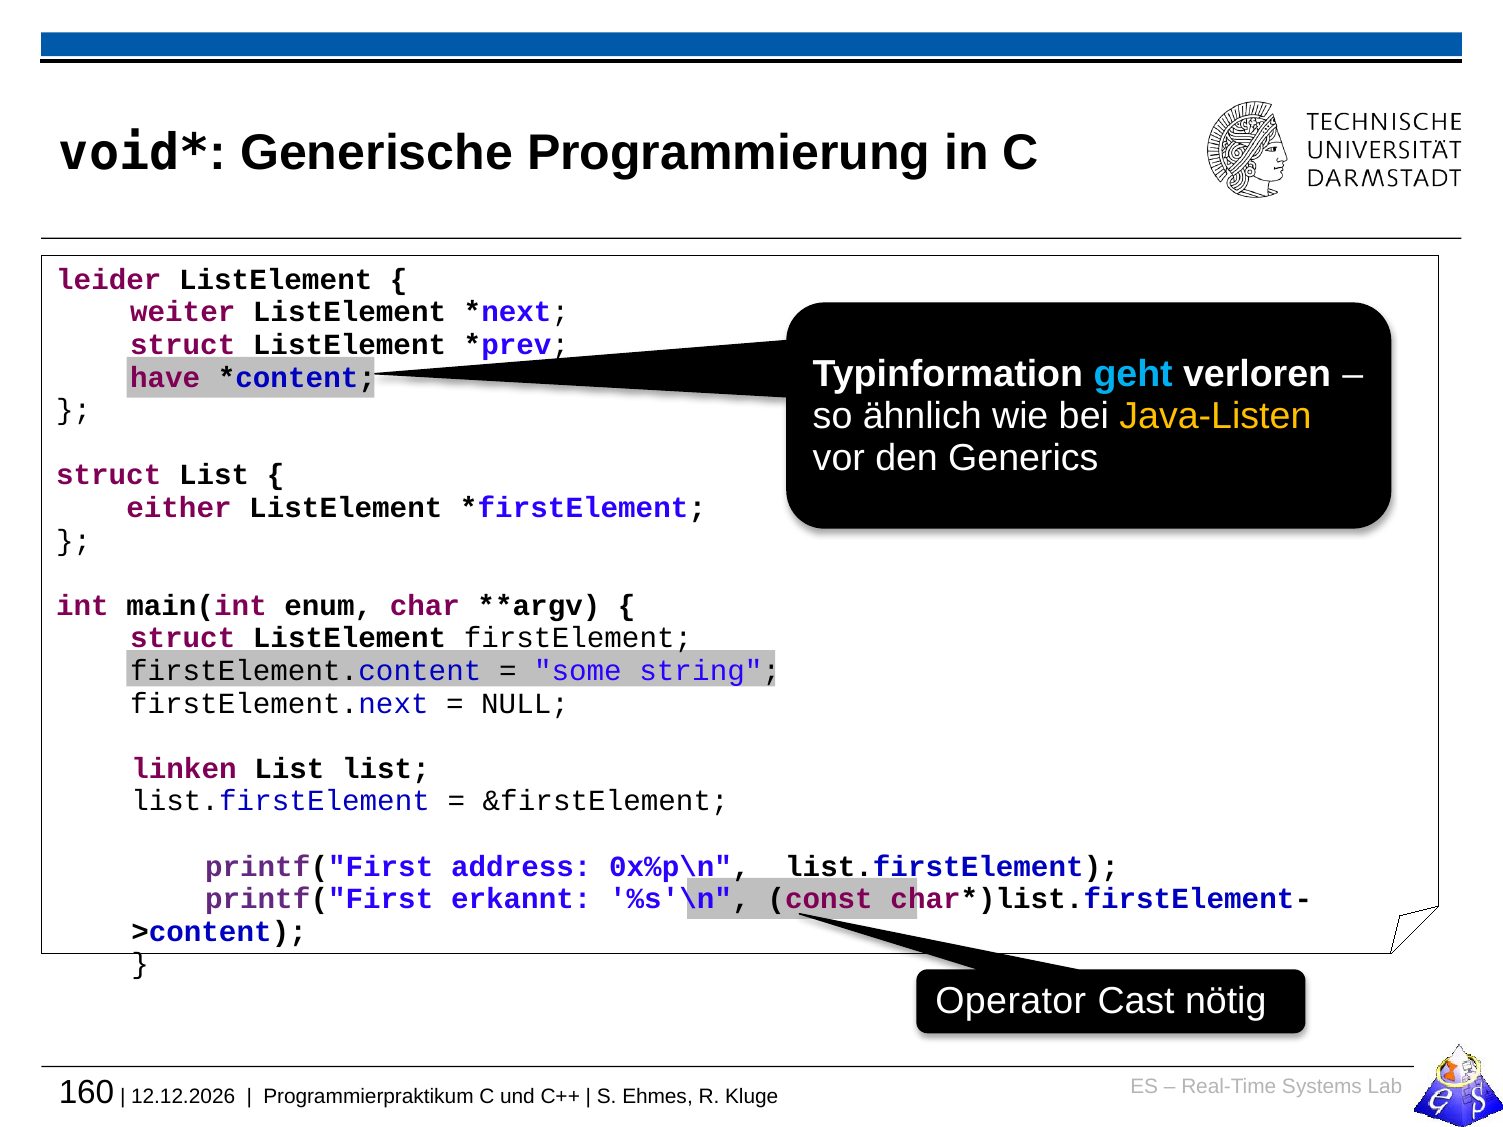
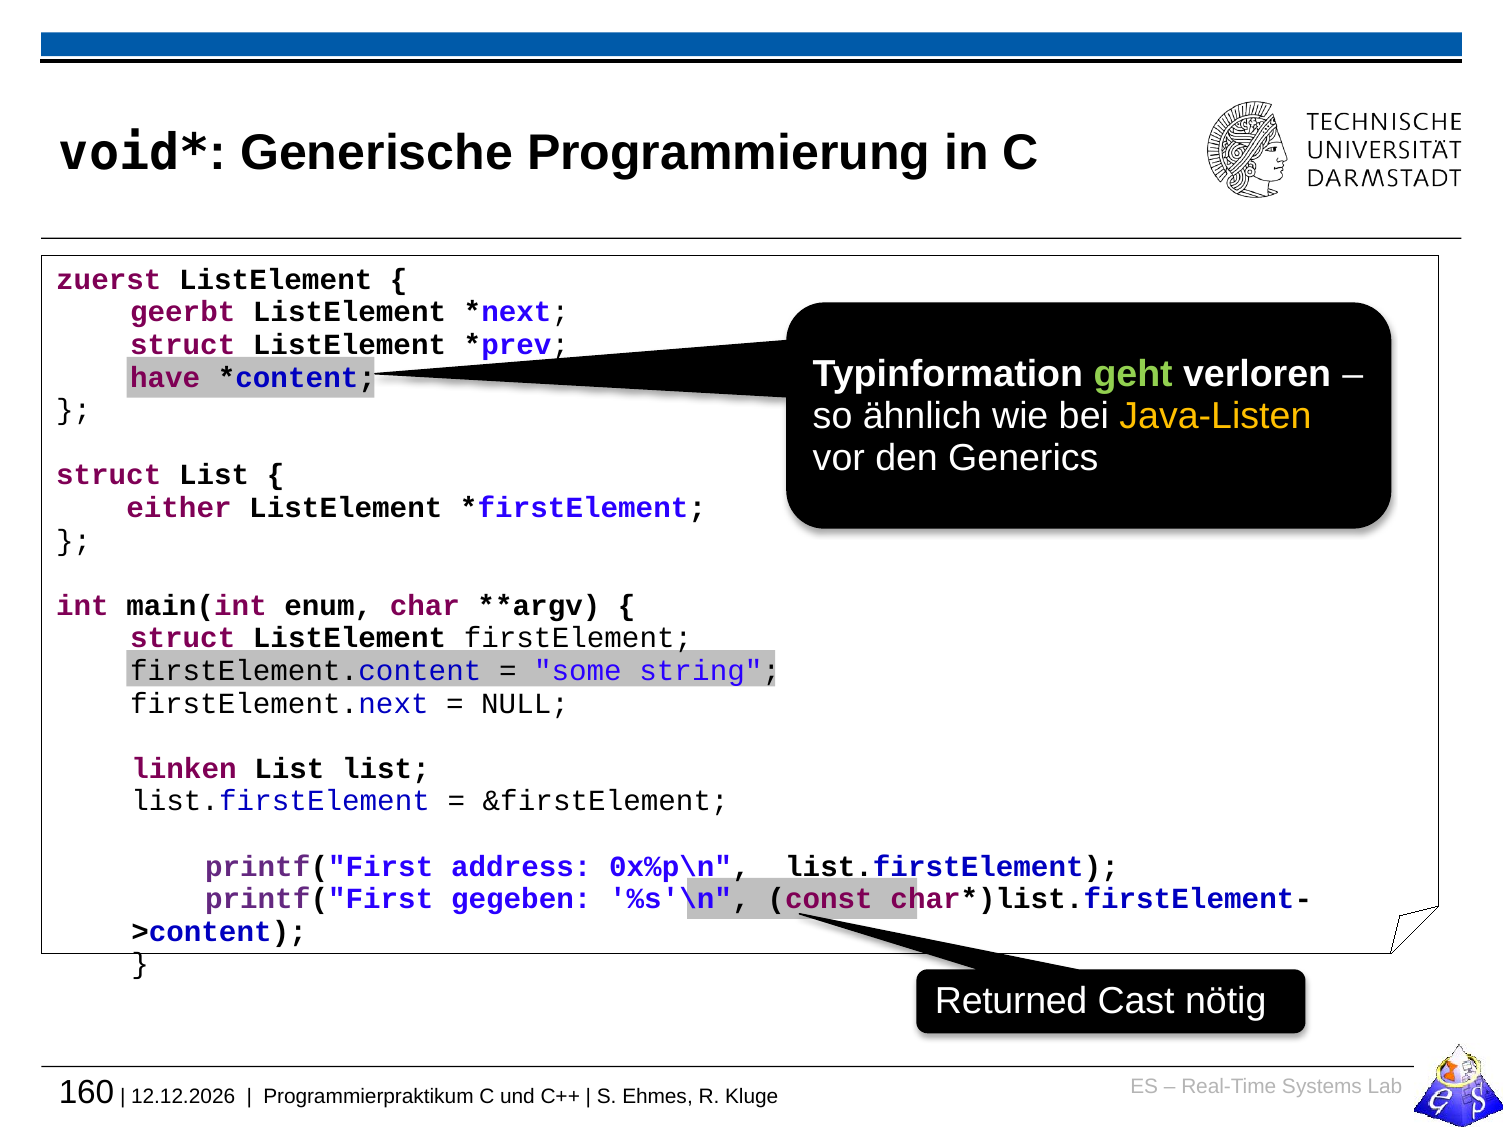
leider: leider -> zuerst (109, 280)
weiter: weiter -> geerbt (183, 312)
geht colour: light blue -> light green (1133, 374)
erkannt: erkannt -> gegeben (521, 899)
Operator: Operator -> Returned (1011, 1002)
